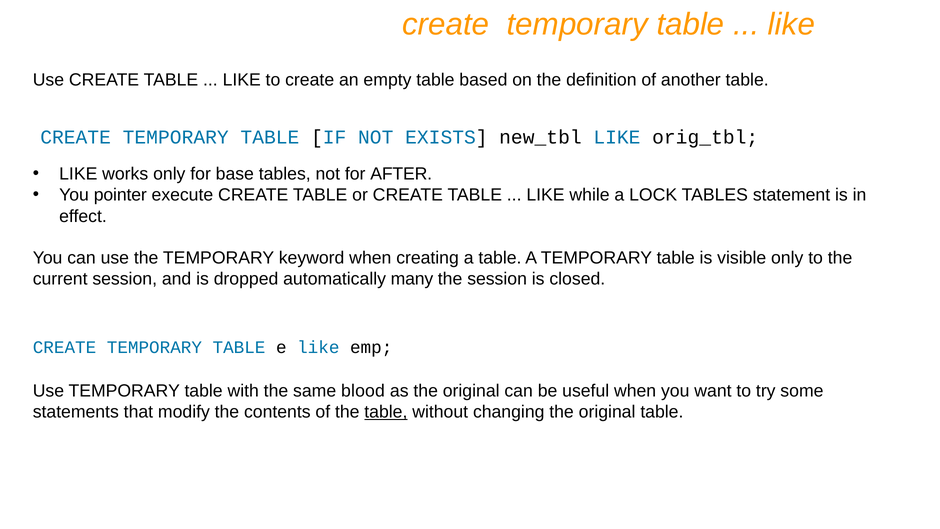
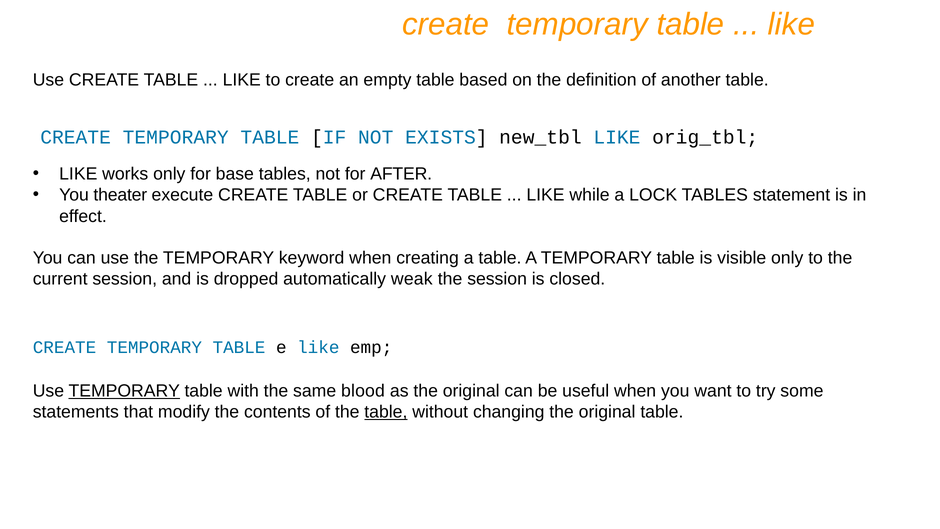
pointer: pointer -> theater (120, 195)
many: many -> weak (412, 279)
TEMPORARY underline: none -> present (124, 391)
